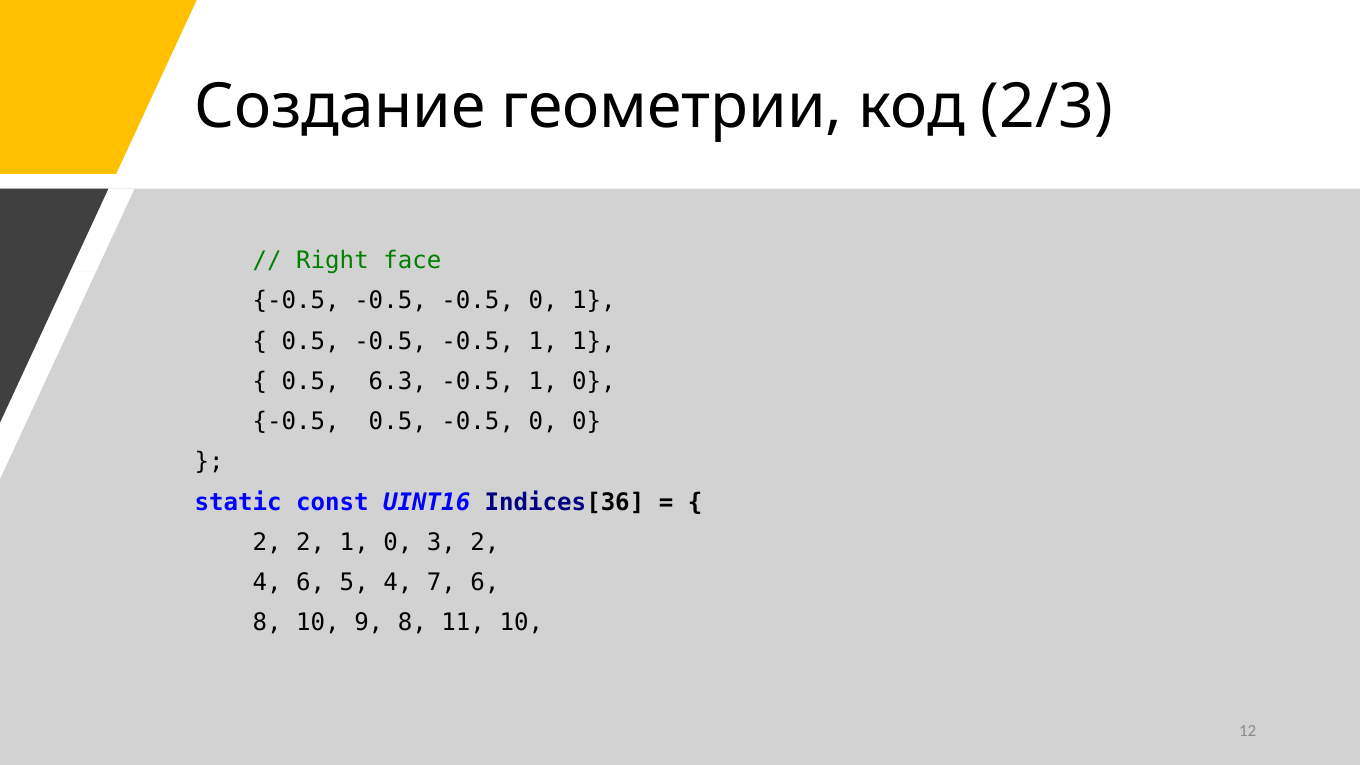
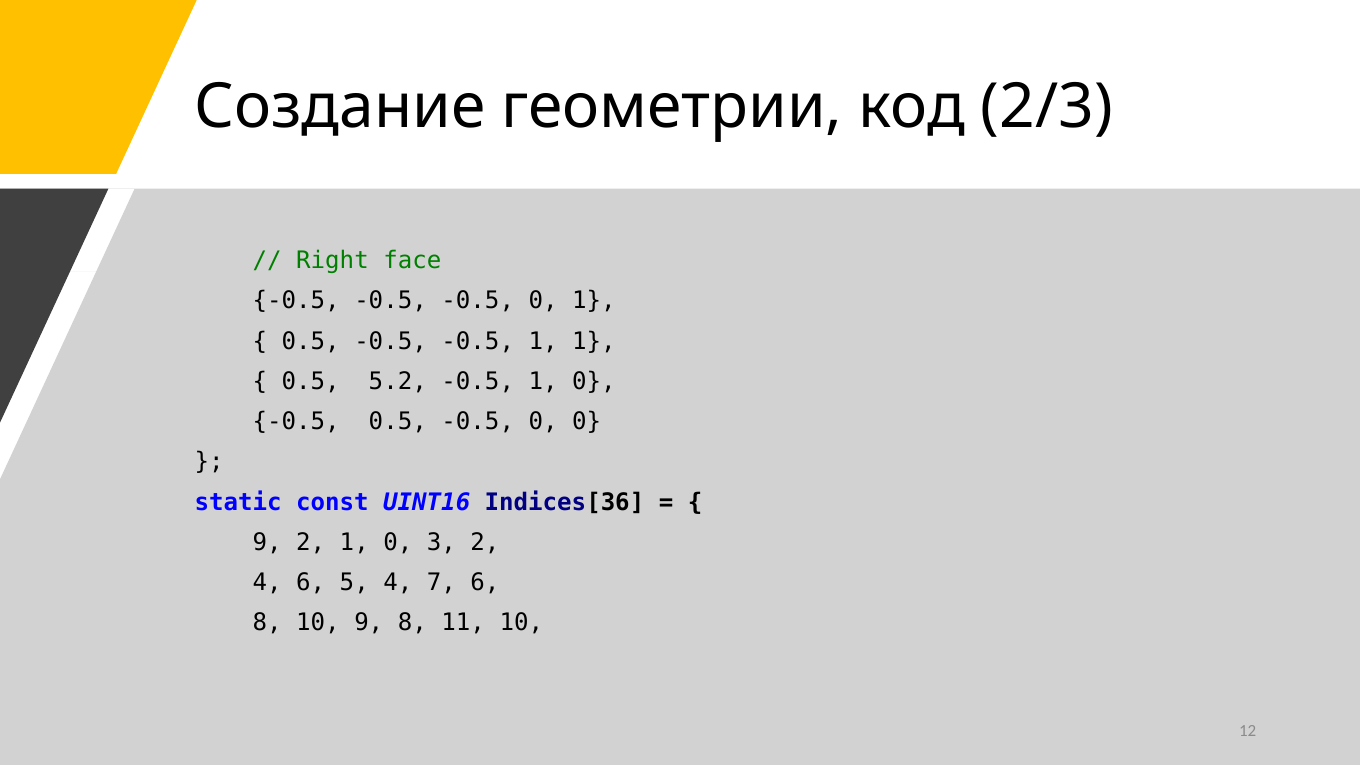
6.3: 6.3 -> 5.2 (398, 381)
2: 2 -> 9 (267, 542)
